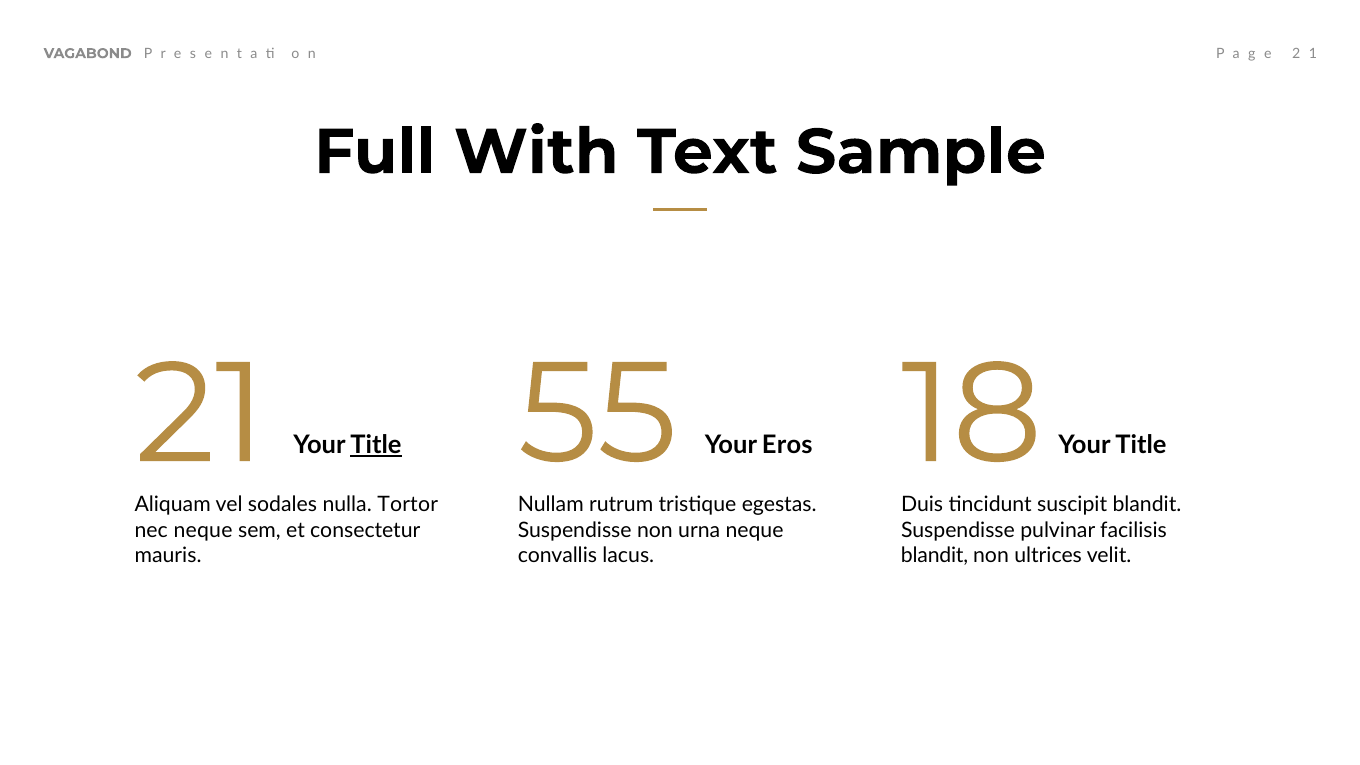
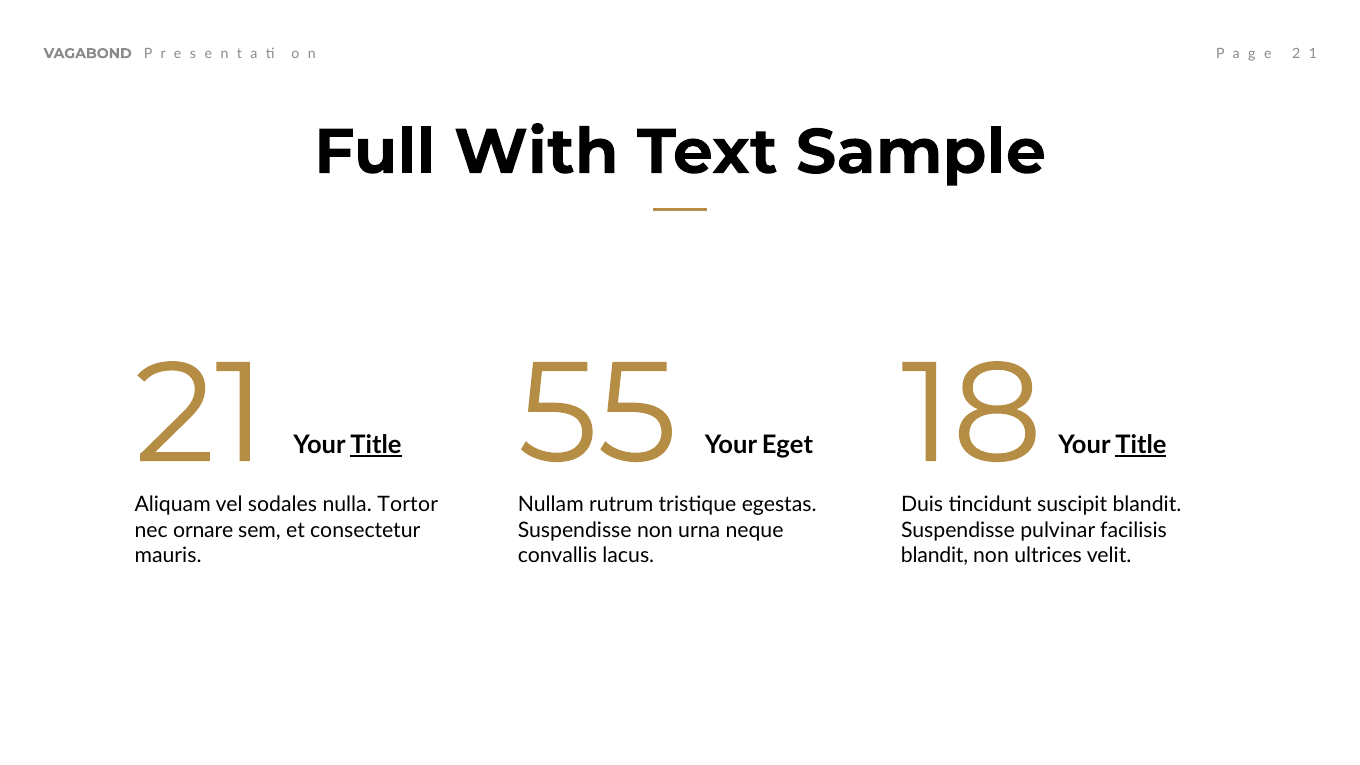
Eros: Eros -> Eget (787, 445)
Title underline: none -> present (1141, 445)
nec neque: neque -> ornare (203, 530)
